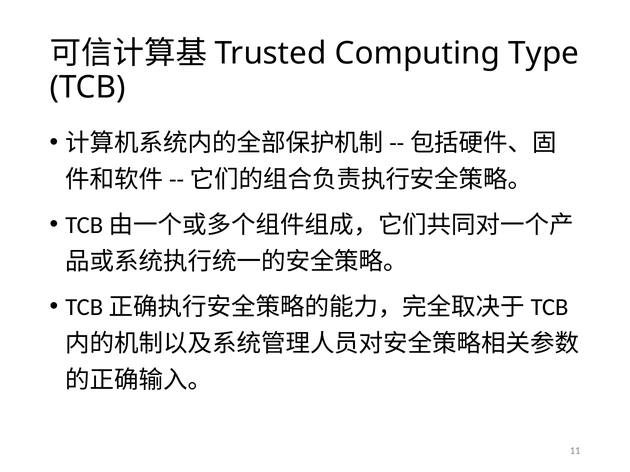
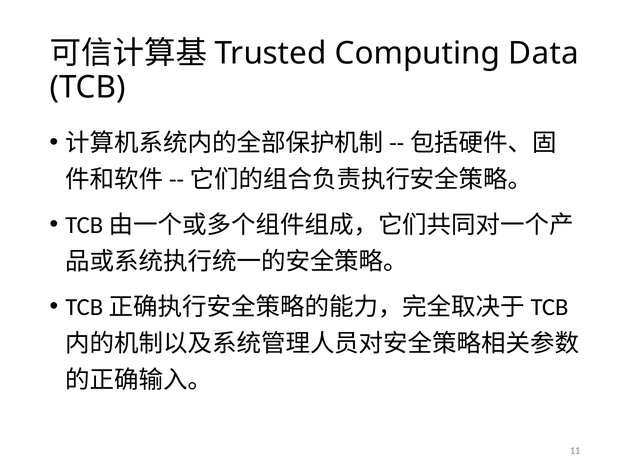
Type: Type -> Data (544, 54)
